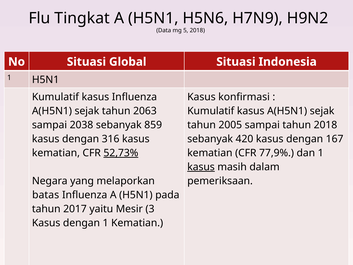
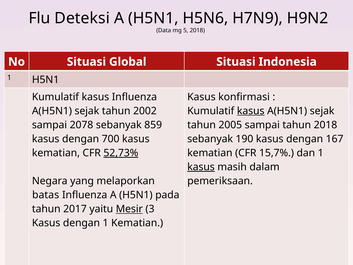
Tingkat: Tingkat -> Deteksi (82, 18)
2063: 2063 -> 2002 (145, 111)
kasus underline: none -> present (251, 111)
2038: 2038 -> 2078 (81, 125)
316: 316 -> 700 (111, 139)
420: 420 -> 190 (244, 139)
77,9%: 77,9% -> 15,7% (277, 153)
Mesir underline: none -> present (129, 209)
